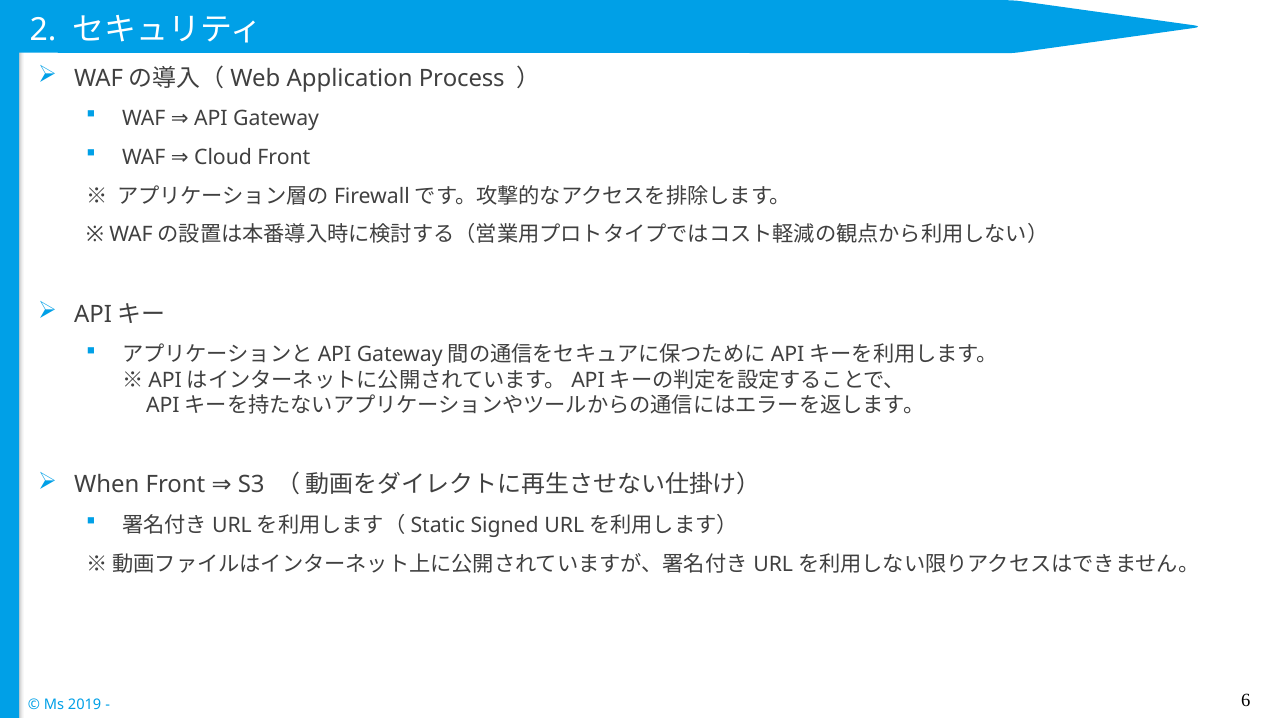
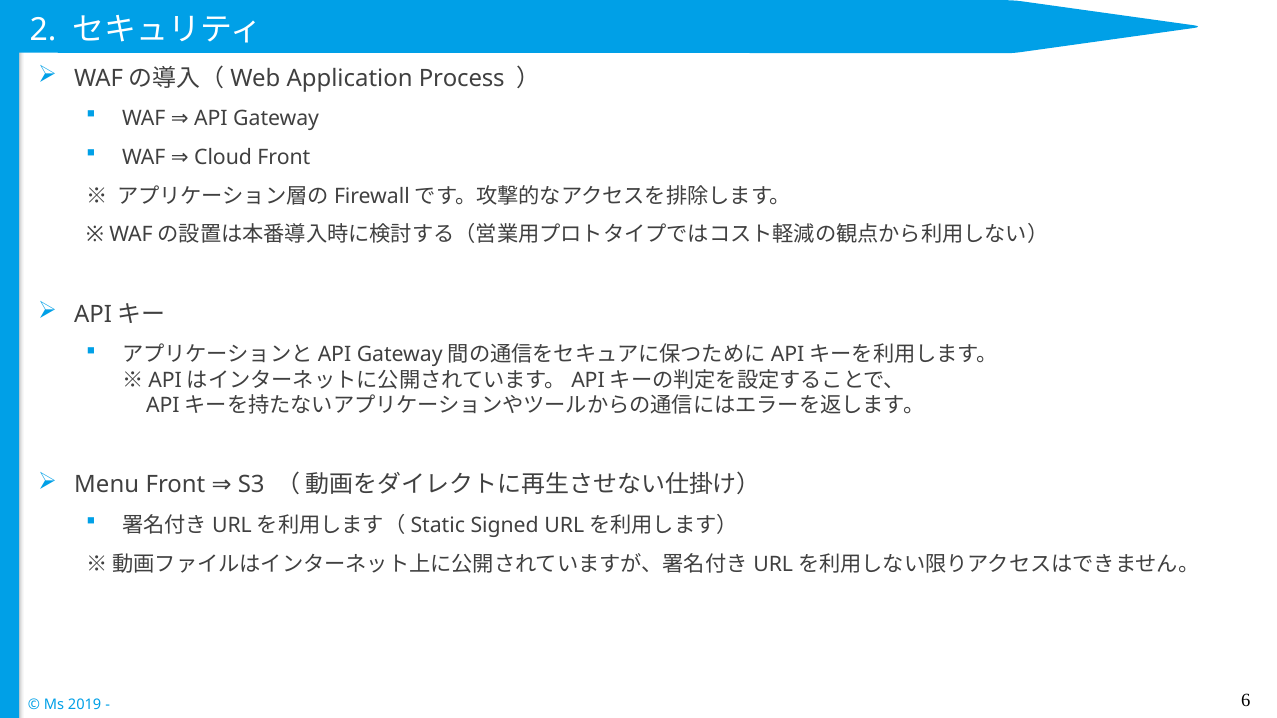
When: When -> Menu (107, 485)
